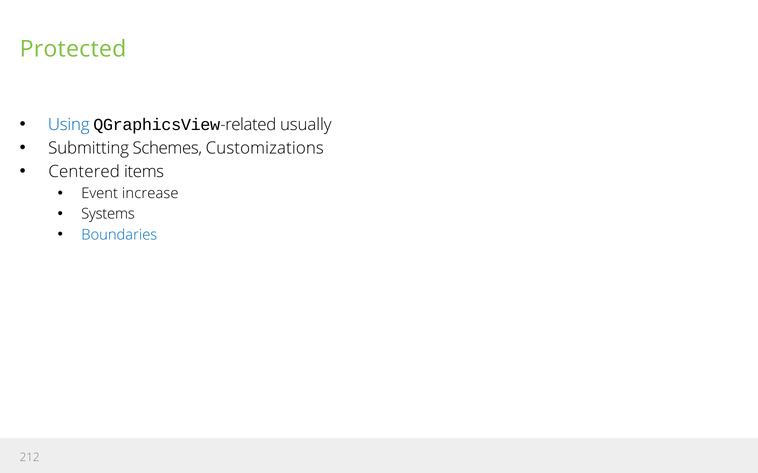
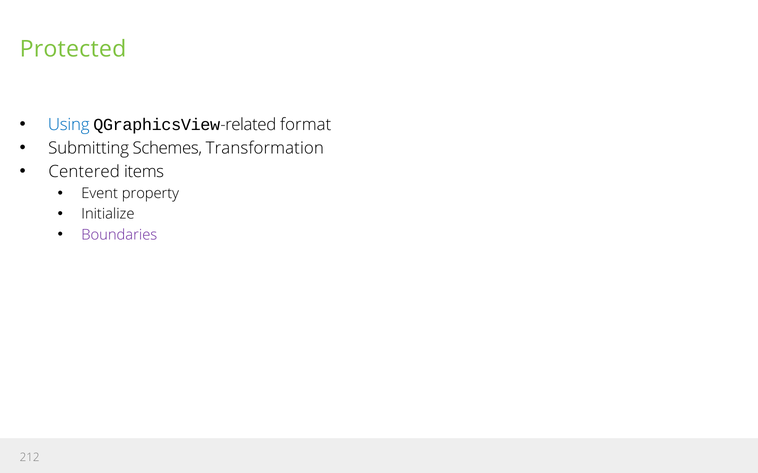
usually: usually -> format (306, 125)
Customizations: Customizations -> Transformation (265, 148)
increase: increase -> property (150, 194)
Systems: Systems -> Initialize (108, 214)
Boundaries colour: blue -> purple (119, 235)
